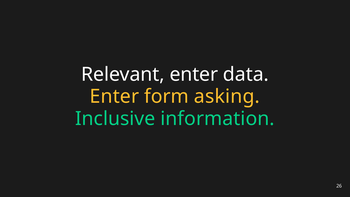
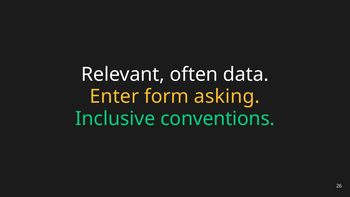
Relevant enter: enter -> often (194, 74)
information: information -> conventions (218, 119)
